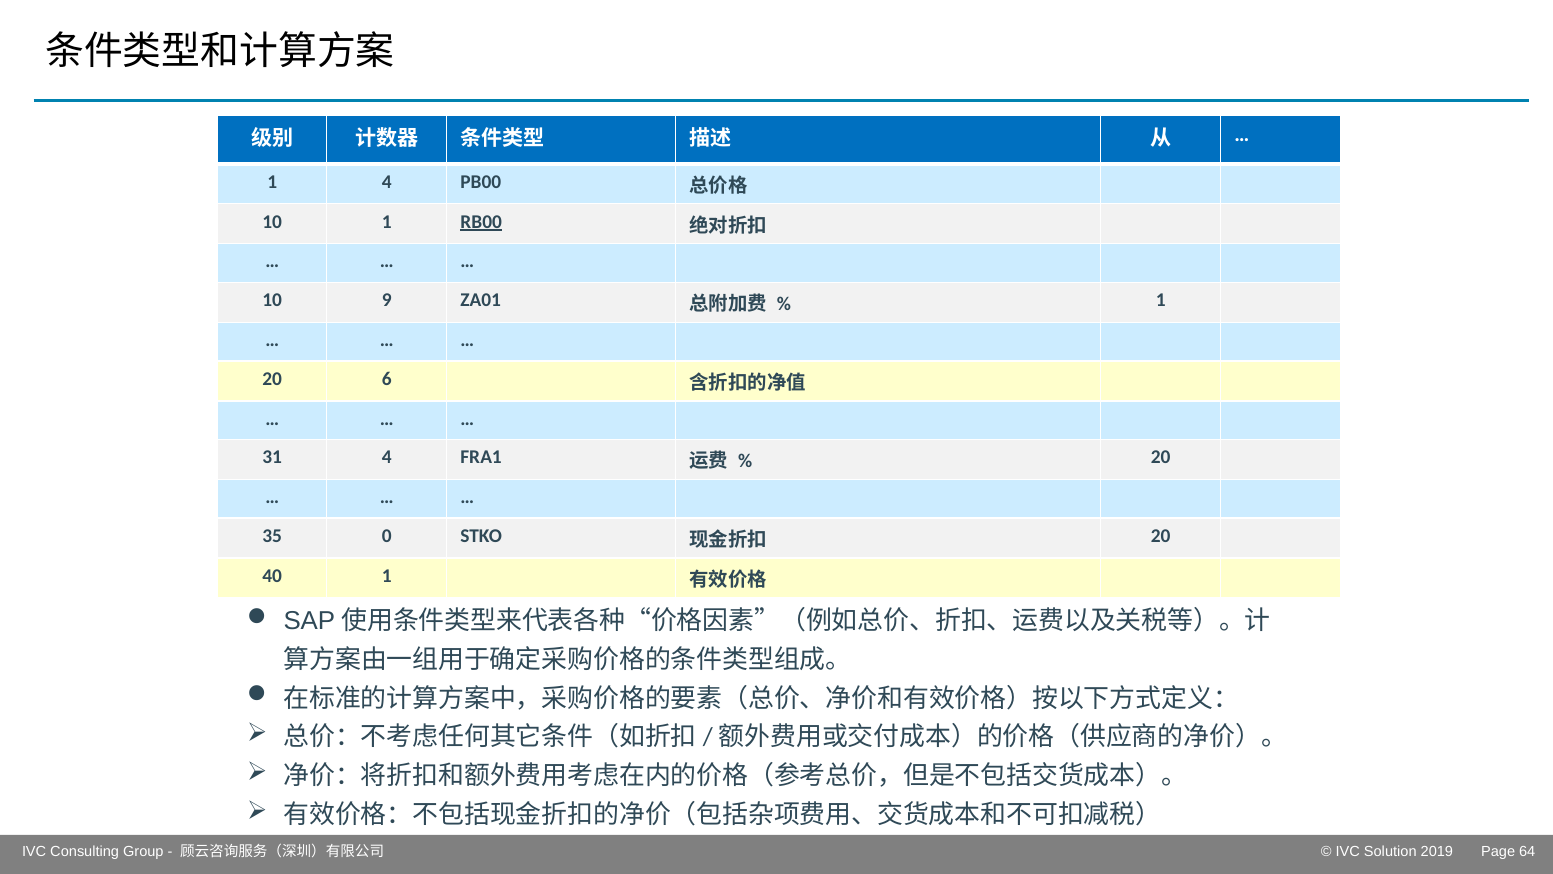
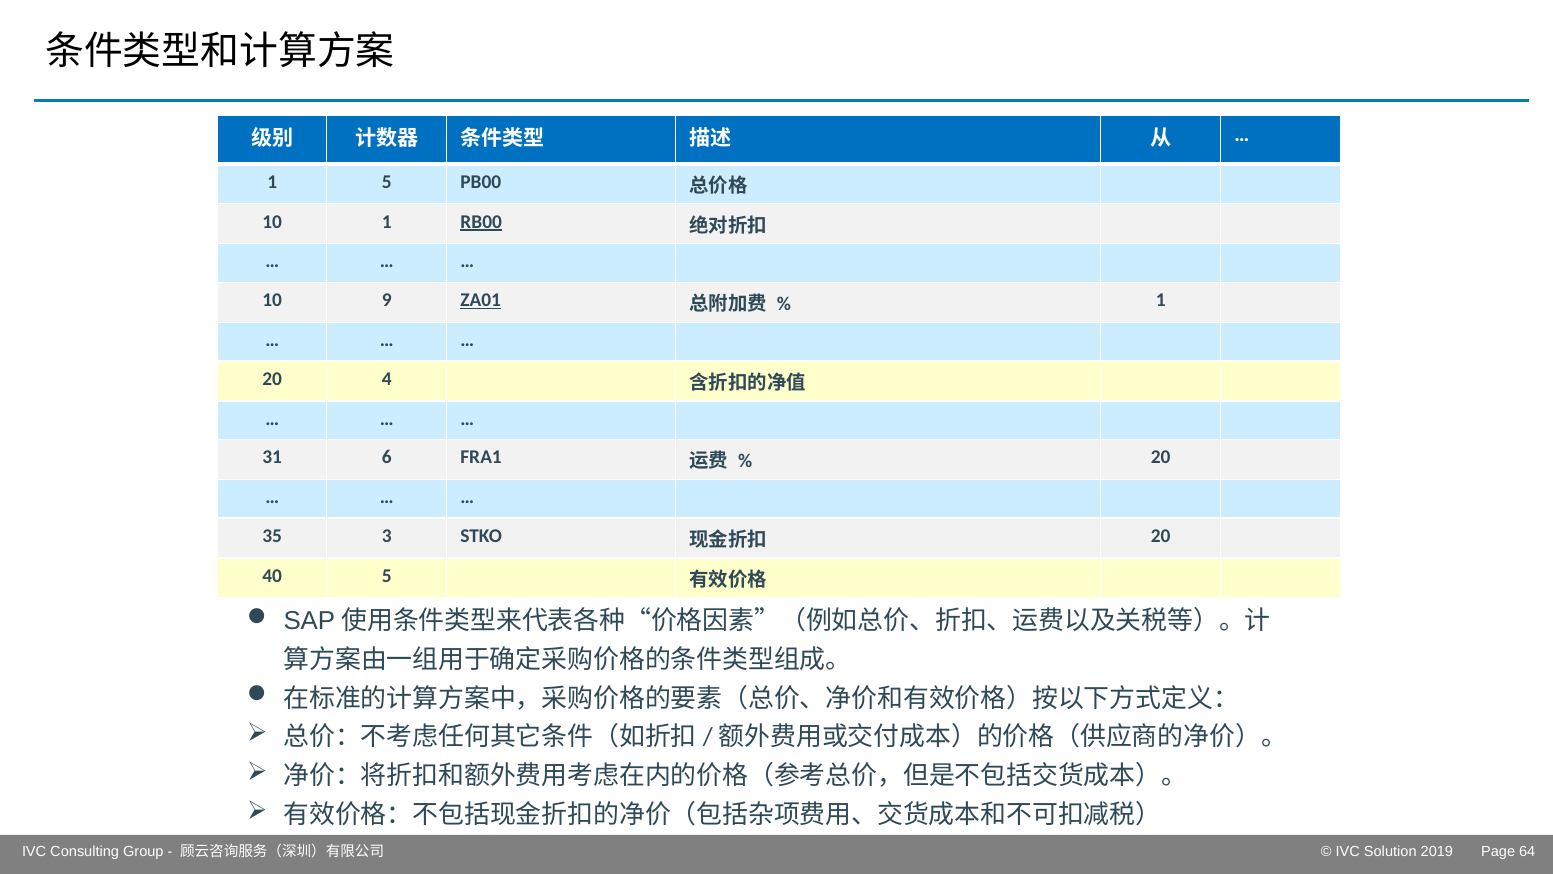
1 4: 4 -> 5 (387, 182)
ZA01 underline: none -> present (481, 300)
6: 6 -> 4 (387, 379)
31 4: 4 -> 6 (387, 457)
0: 0 -> 3 (387, 536)
40 1: 1 -> 5 (387, 576)
